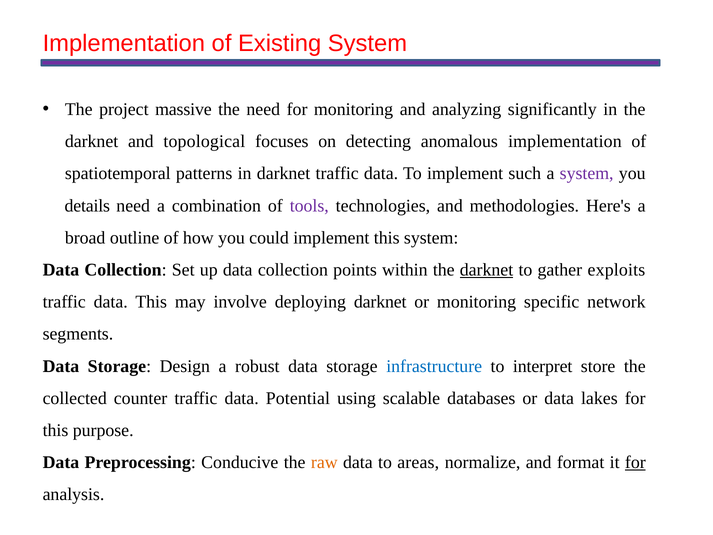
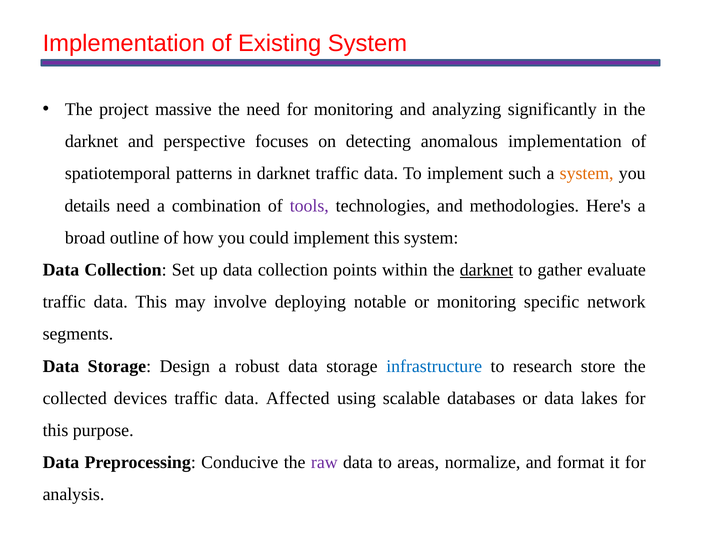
topological: topological -> perspective (204, 141)
system colour: purple -> orange (587, 173)
exploits: exploits -> evaluate (617, 270)
deploying darknet: darknet -> notable (380, 302)
interpret: interpret -> research (543, 366)
counter: counter -> devices (141, 398)
Potential: Potential -> Affected (298, 398)
raw colour: orange -> purple (324, 462)
for underline: present -> none (635, 462)
